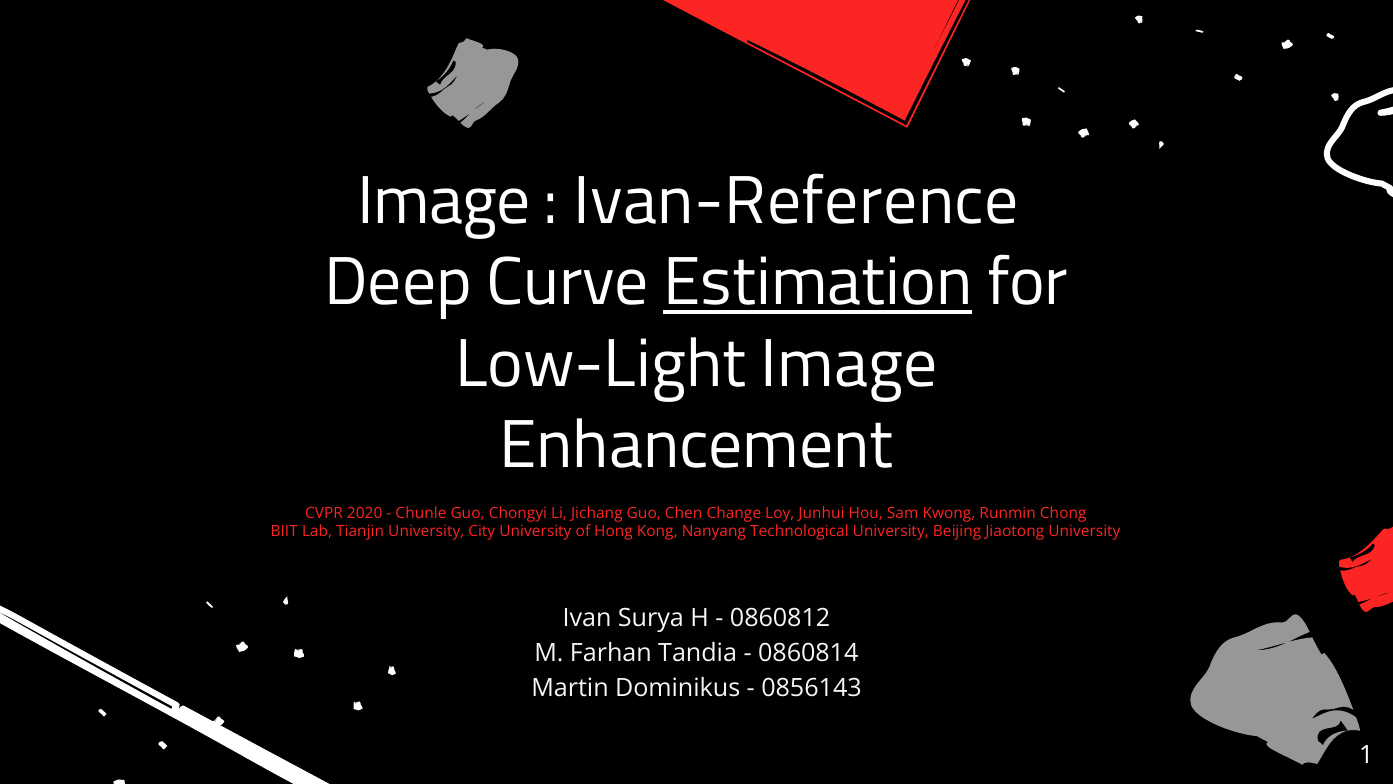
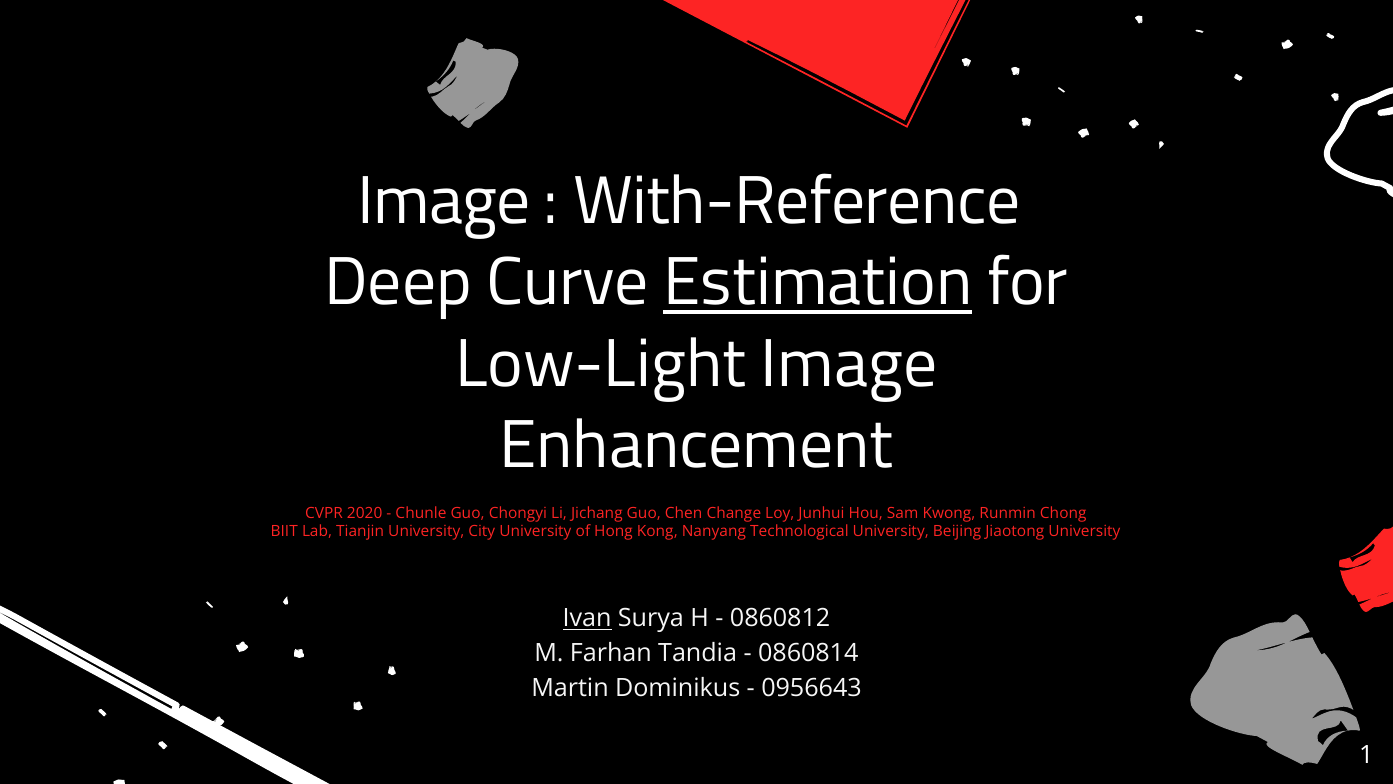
Ivan-Reference: Ivan-Reference -> With-Reference (797, 201)
Ivan underline: none -> present (587, 618)
0856143: 0856143 -> 0956643 (812, 688)
